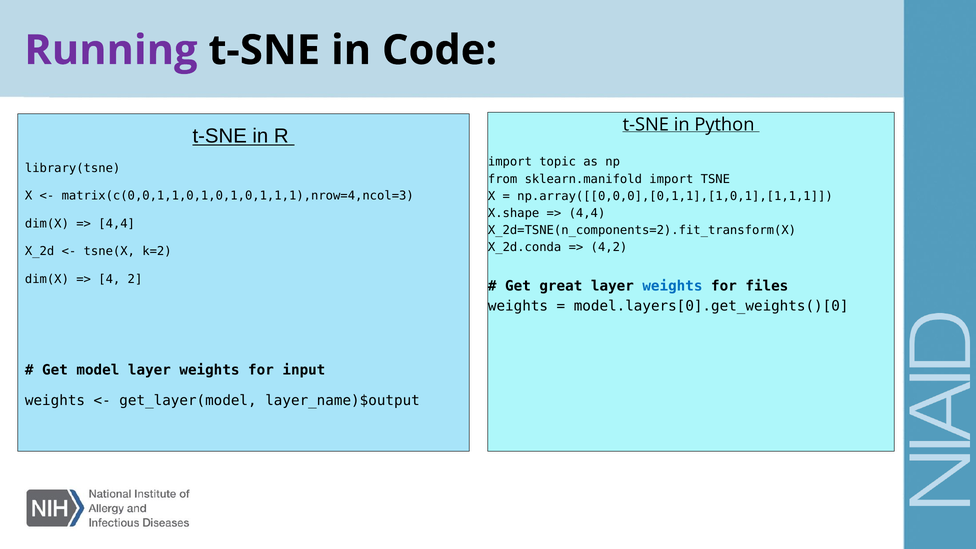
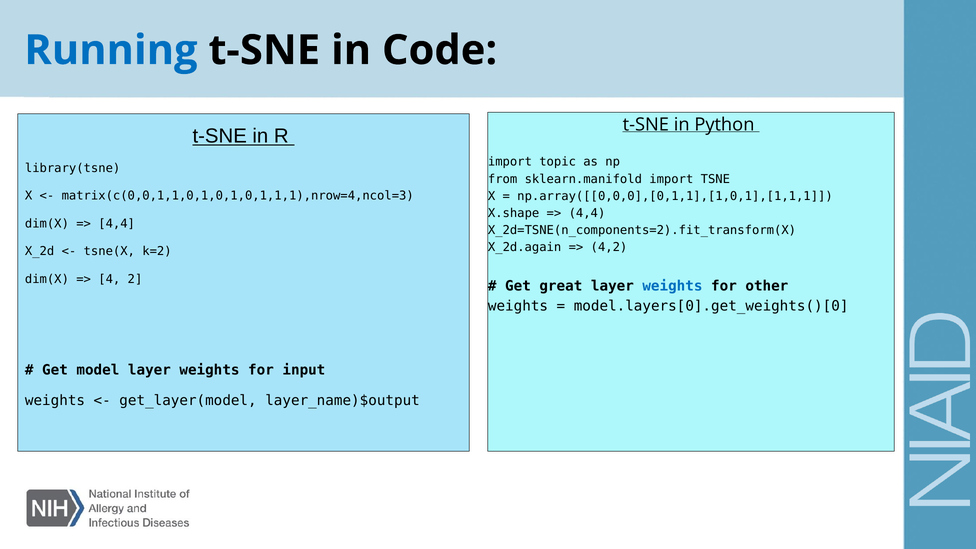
Running colour: purple -> blue (111, 50)
X_2d.conda: X_2d.conda -> X_2d.again (525, 247)
files: files -> other (767, 286)
